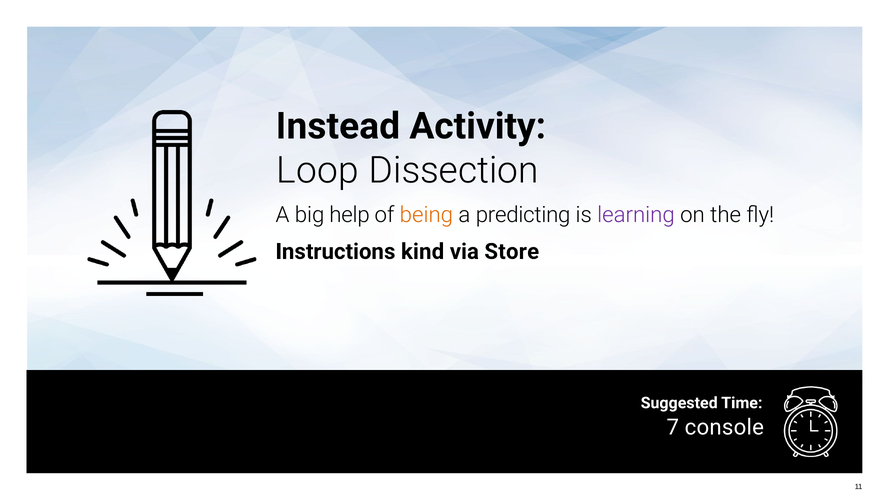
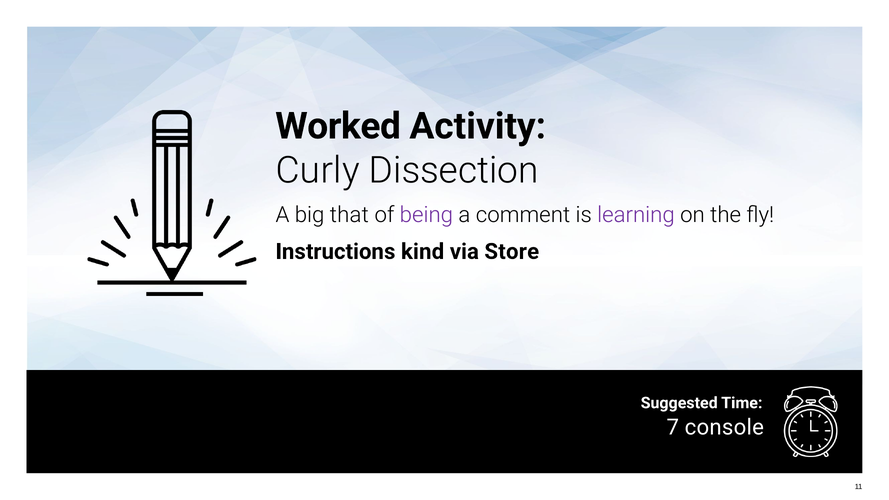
Instead: Instead -> Worked (338, 126)
Loop: Loop -> Curly (318, 171)
help: help -> that (349, 215)
being colour: orange -> purple (426, 215)
predicting: predicting -> comment (523, 215)
